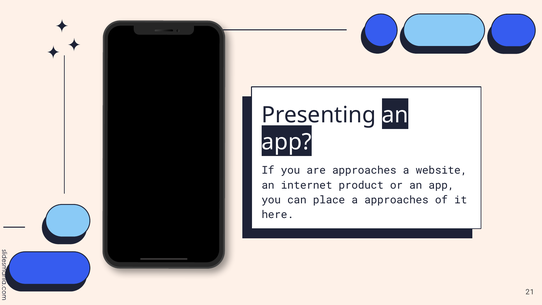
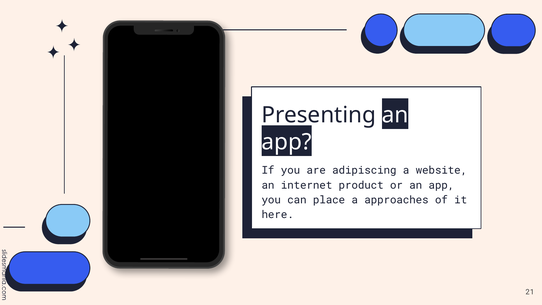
are approaches: approaches -> adipiscing (364, 170)
